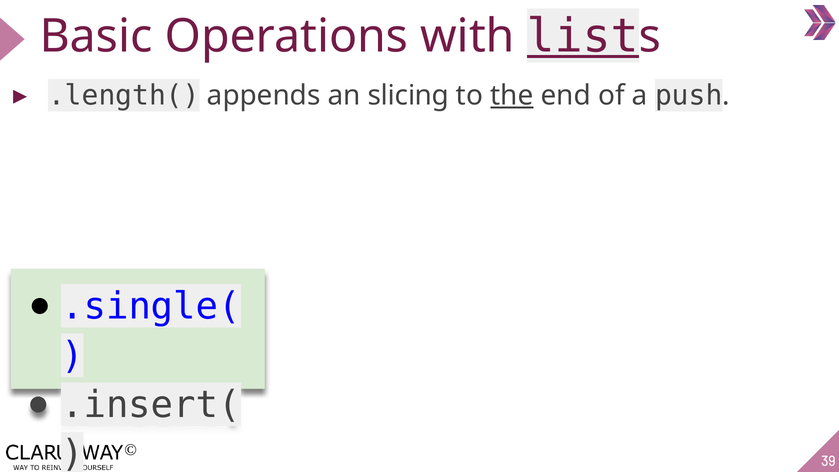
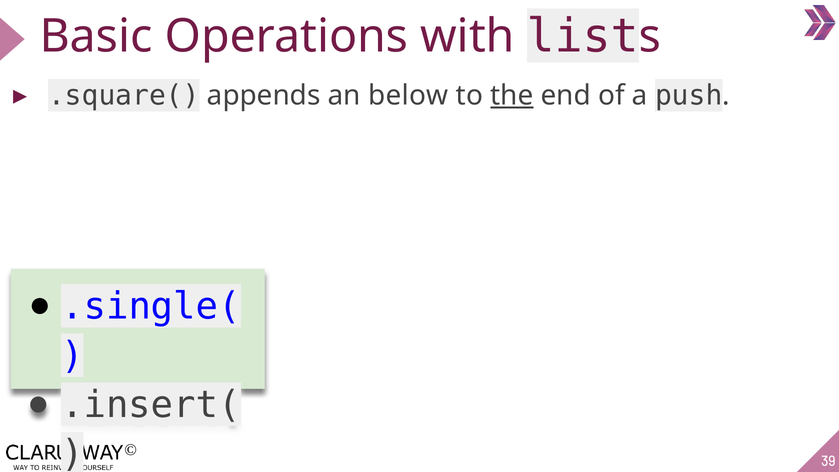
list underline: present -> none (583, 36)
.length(: .length( -> .square( (124, 96)
slicing: slicing -> below (408, 96)
